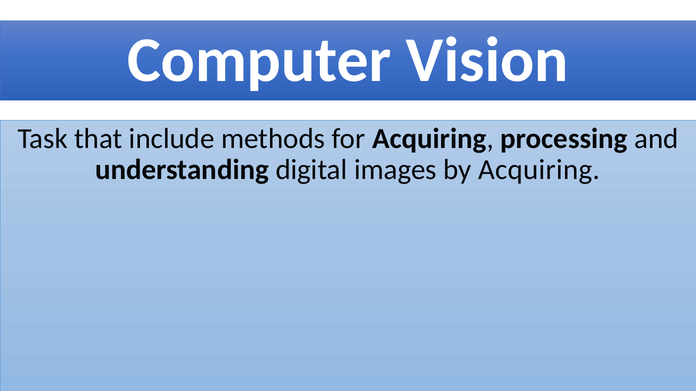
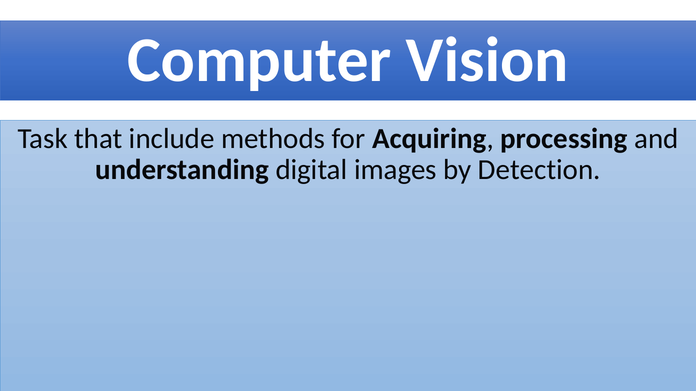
by Acquiring: Acquiring -> Detection (539, 170)
